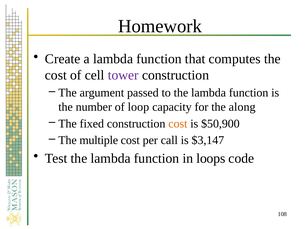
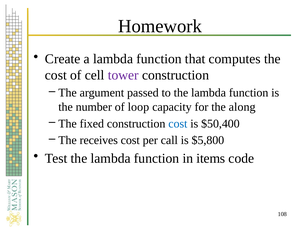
cost colour: orange -> blue (178, 124)
$50,900: $50,900 -> $50,400 (220, 124)
multiple: multiple -> receives (99, 140)
$3,147: $3,147 -> $5,800 (208, 140)
loops: loops -> items (211, 158)
